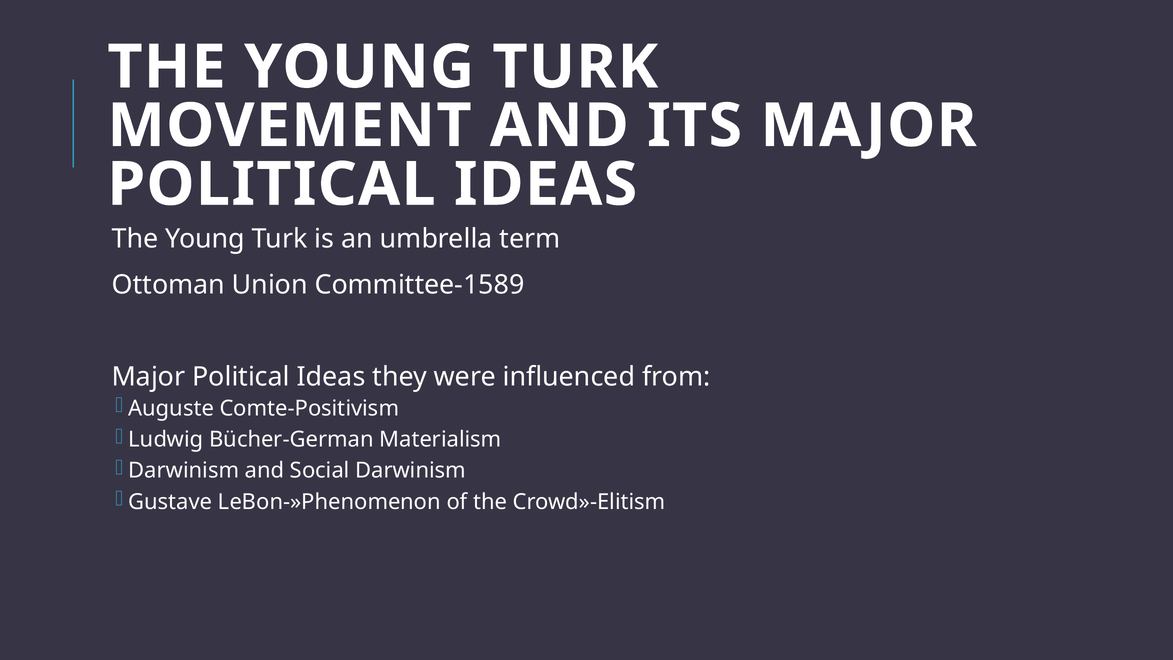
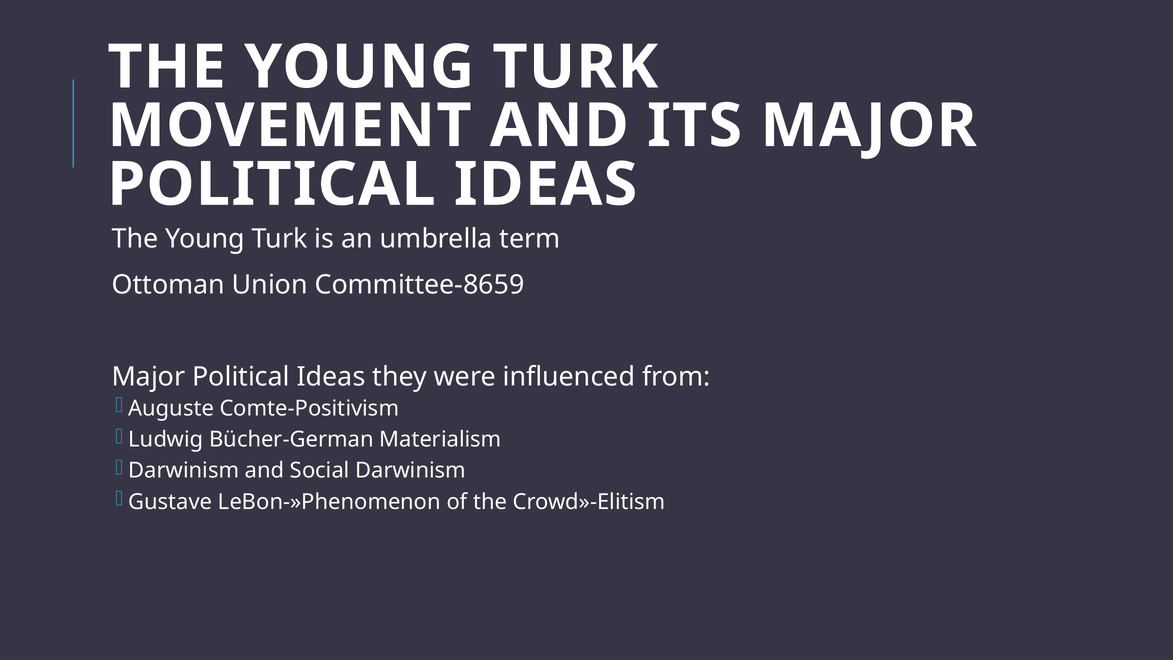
Committee-1589: Committee-1589 -> Committee-8659 (420, 285)
